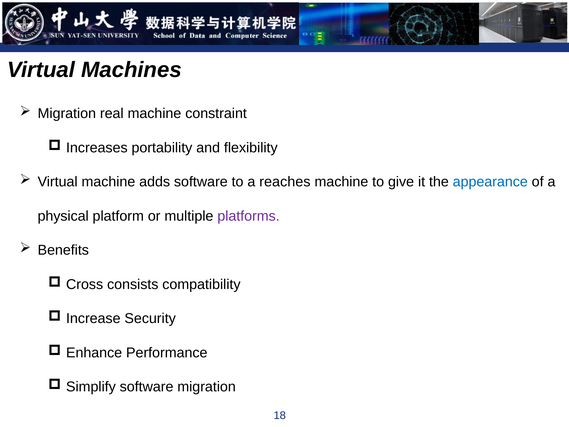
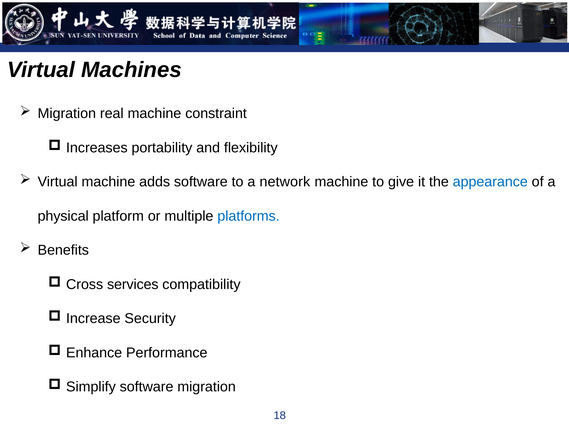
reaches: reaches -> network (285, 182)
platforms colour: purple -> blue (249, 216)
consists: consists -> services (133, 284)
